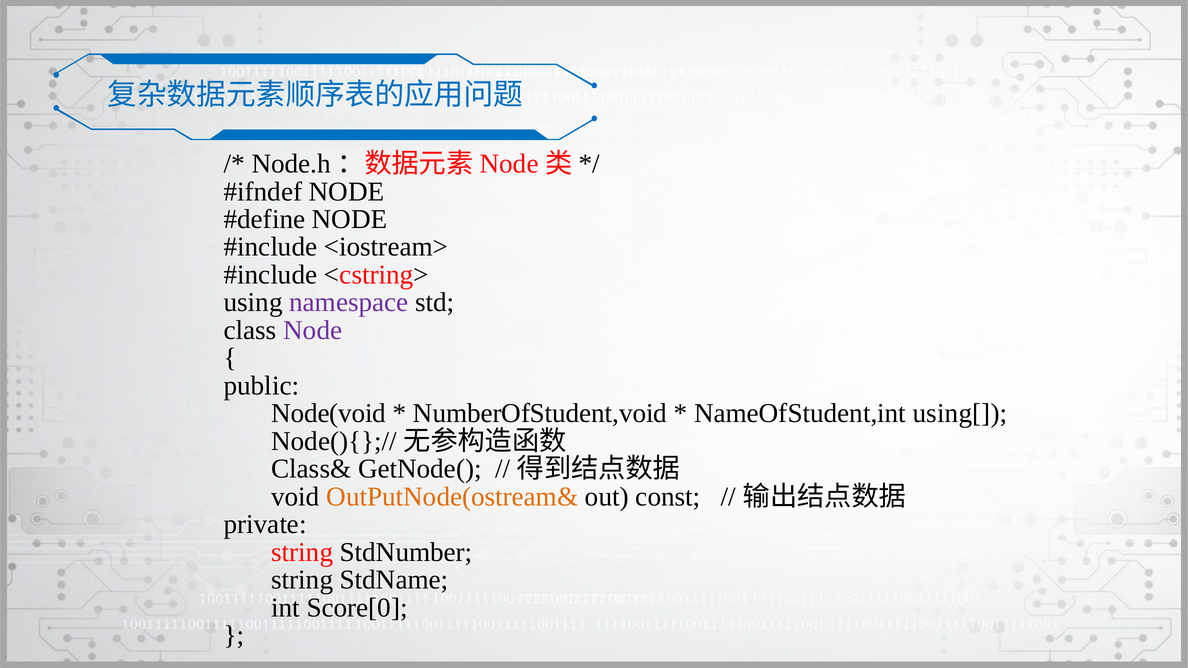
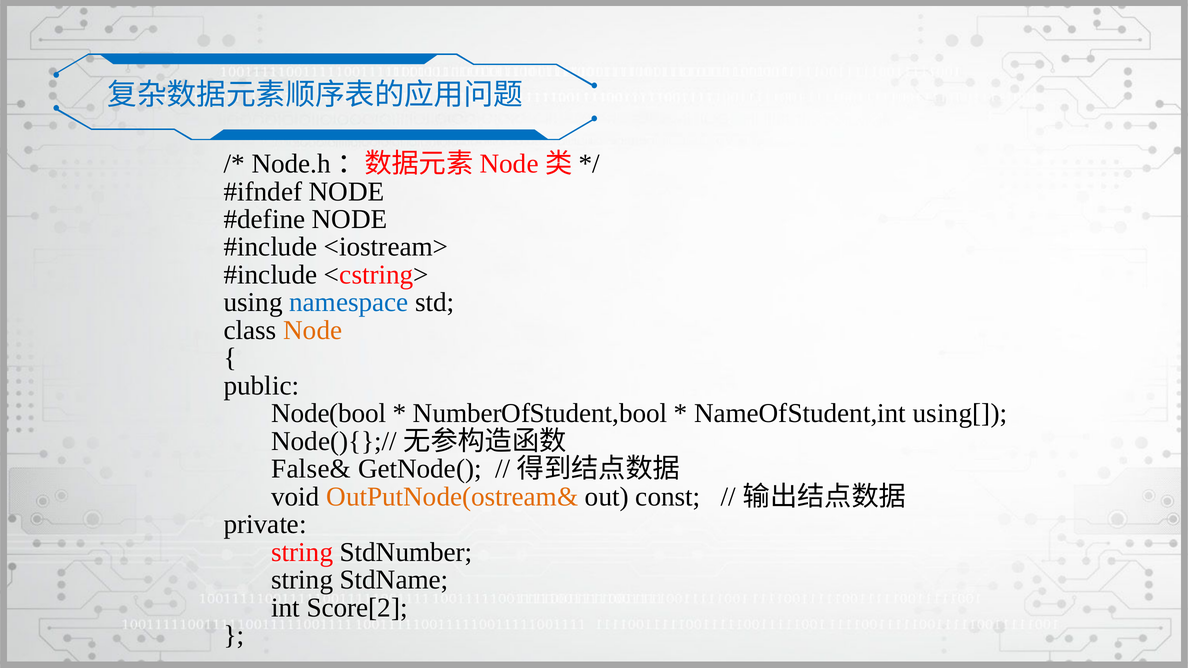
namespace colour: purple -> blue (349, 303)
Node colour: purple -> orange (313, 330)
Node(void: Node(void -> Node(bool (329, 414)
NumberOfStudent,void: NumberOfStudent,void -> NumberOfStudent,bool (540, 414)
Class&: Class& -> False& (311, 469)
Score[0: Score[0 -> Score[2 (357, 608)
